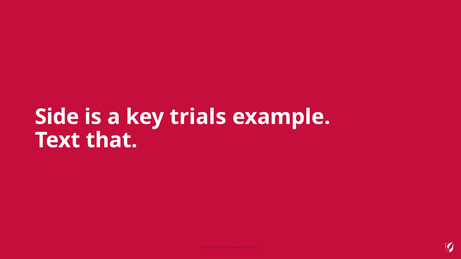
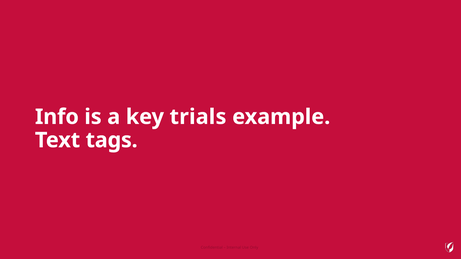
Side: Side -> Info (57, 117)
that: that -> tags (112, 140)
